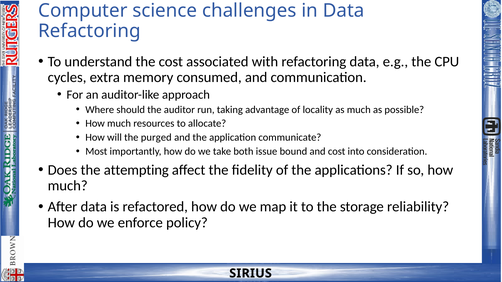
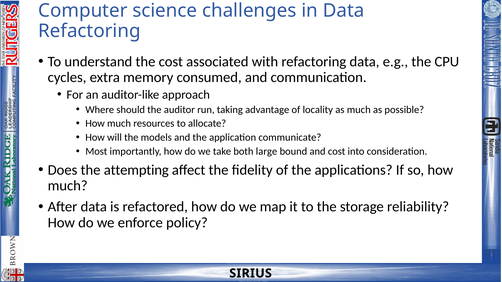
purged: purged -> models (156, 138)
issue: issue -> large (267, 152)
